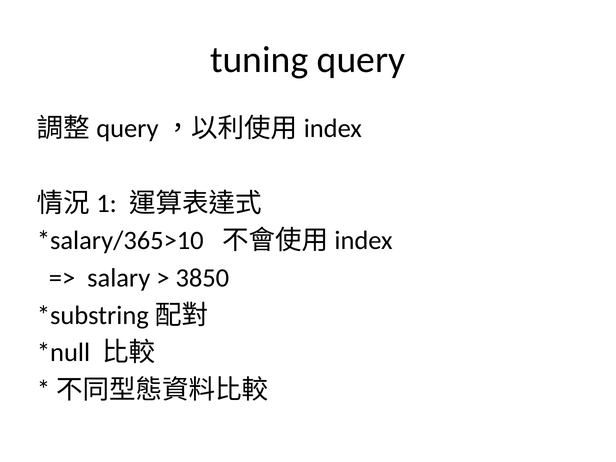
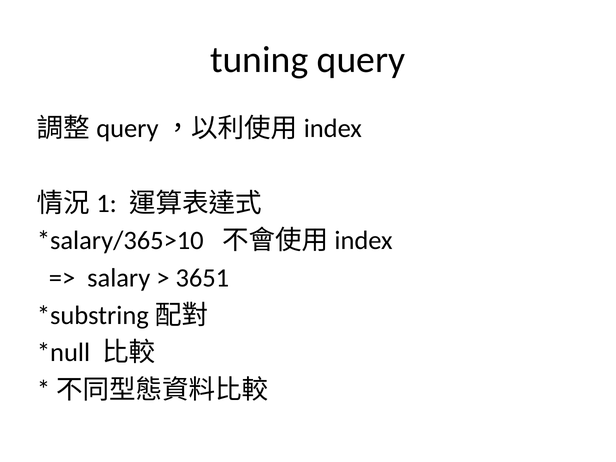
3850: 3850 -> 3651 (202, 278)
